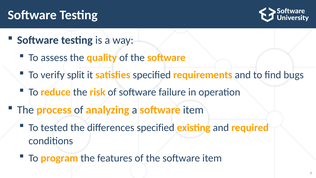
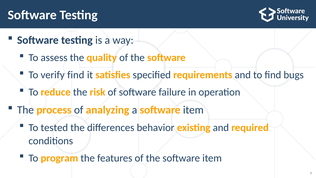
verify split: split -> find (76, 75)
differences specified: specified -> behavior (156, 127)
